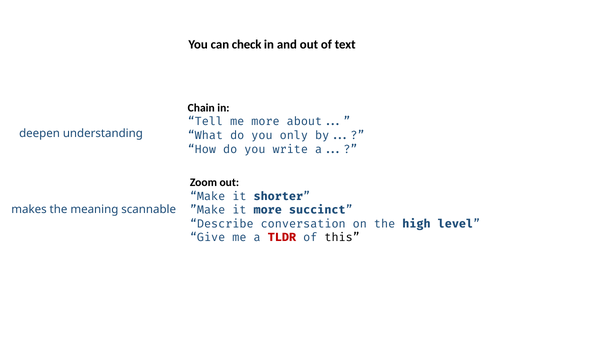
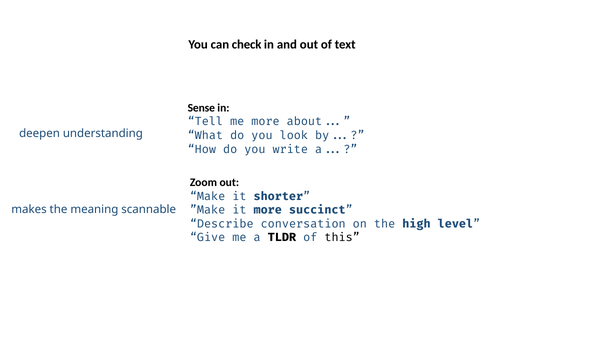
Chain: Chain -> Sense (201, 108)
only: only -> look (294, 136)
TLDR colour: red -> black (282, 238)
